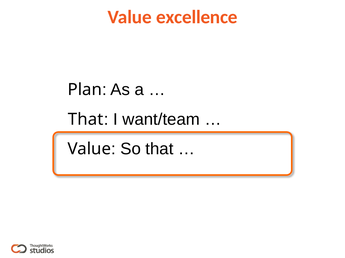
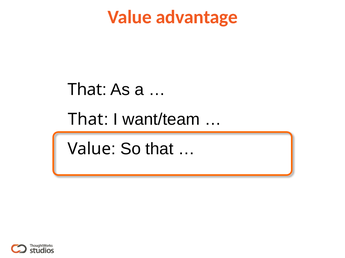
excellence: excellence -> advantage (197, 17)
Plan: Plan -> That (85, 90)
